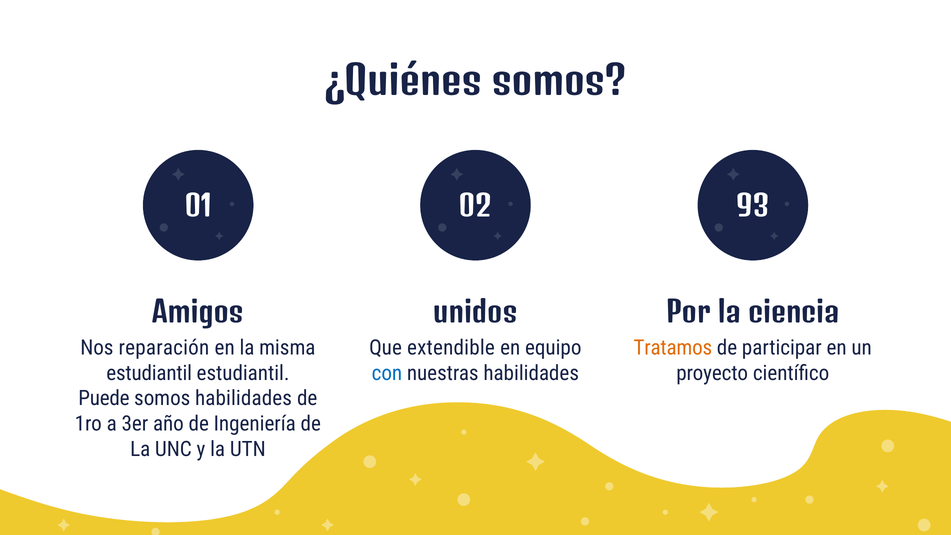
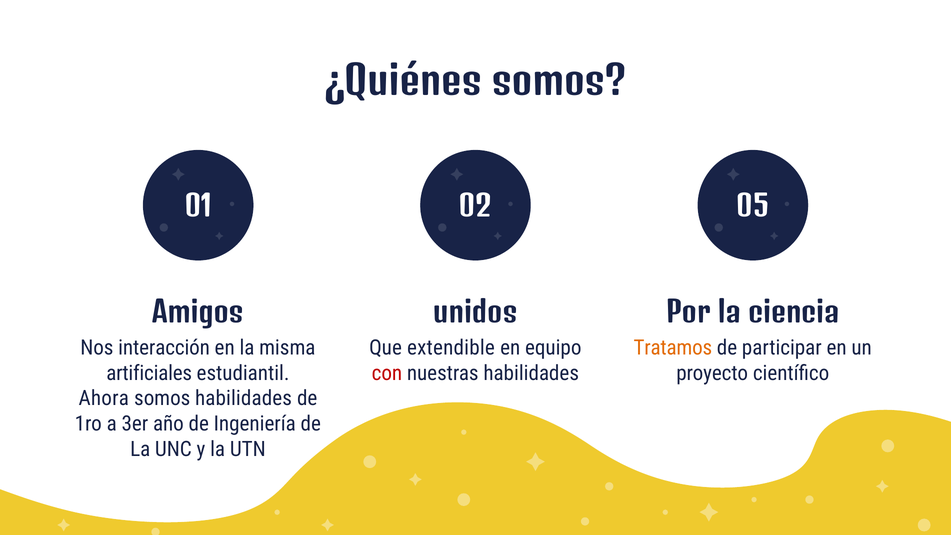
93: 93 -> 05 (753, 207)
reparación: reparación -> interacción (164, 348)
estudiantil: estudiantil -> artificiales (149, 373)
con colour: blue -> red (387, 373)
Puede: Puede -> Ahora (104, 398)
